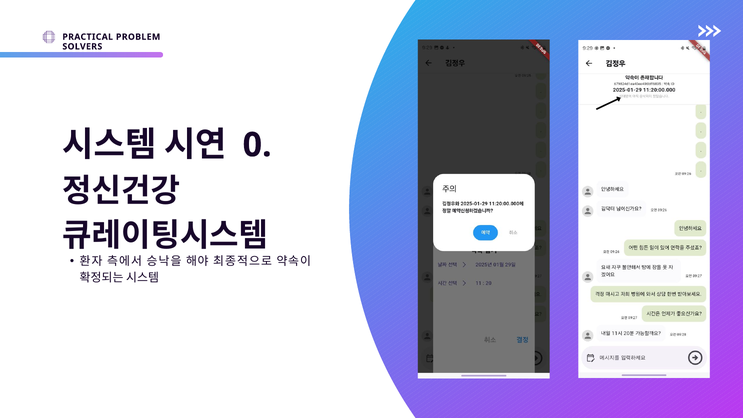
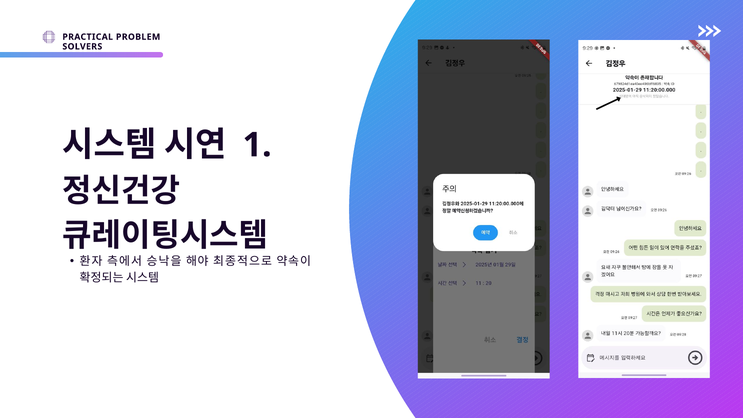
0: 0 -> 1 (257, 145)
